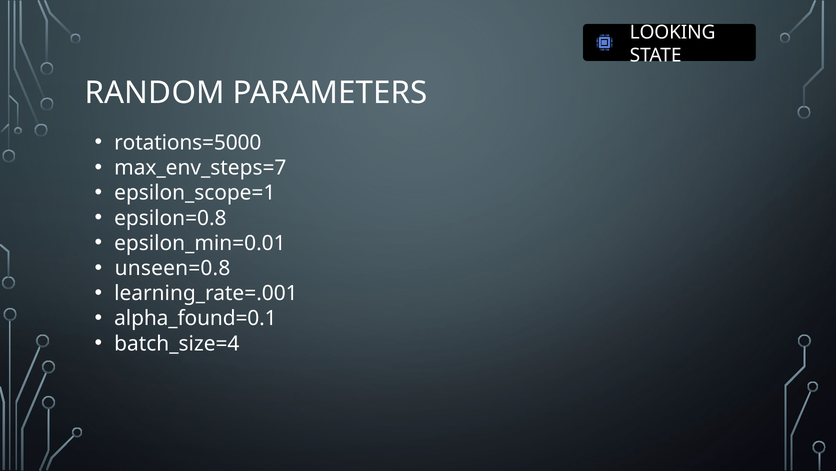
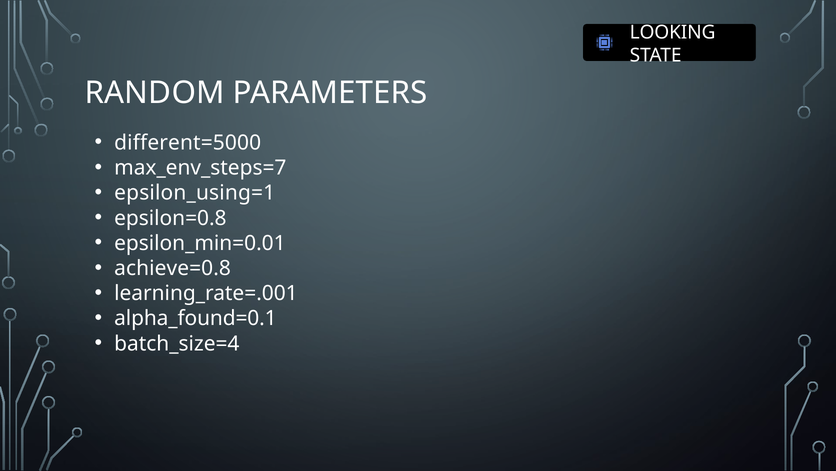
rotations=5000: rotations=5000 -> different=5000 (188, 143)
epsilon_scope=1: epsilon_scope=1 -> epsilon_using=1 (195, 193)
unseen=0.8: unseen=0.8 -> achieve=0.8 (173, 268)
